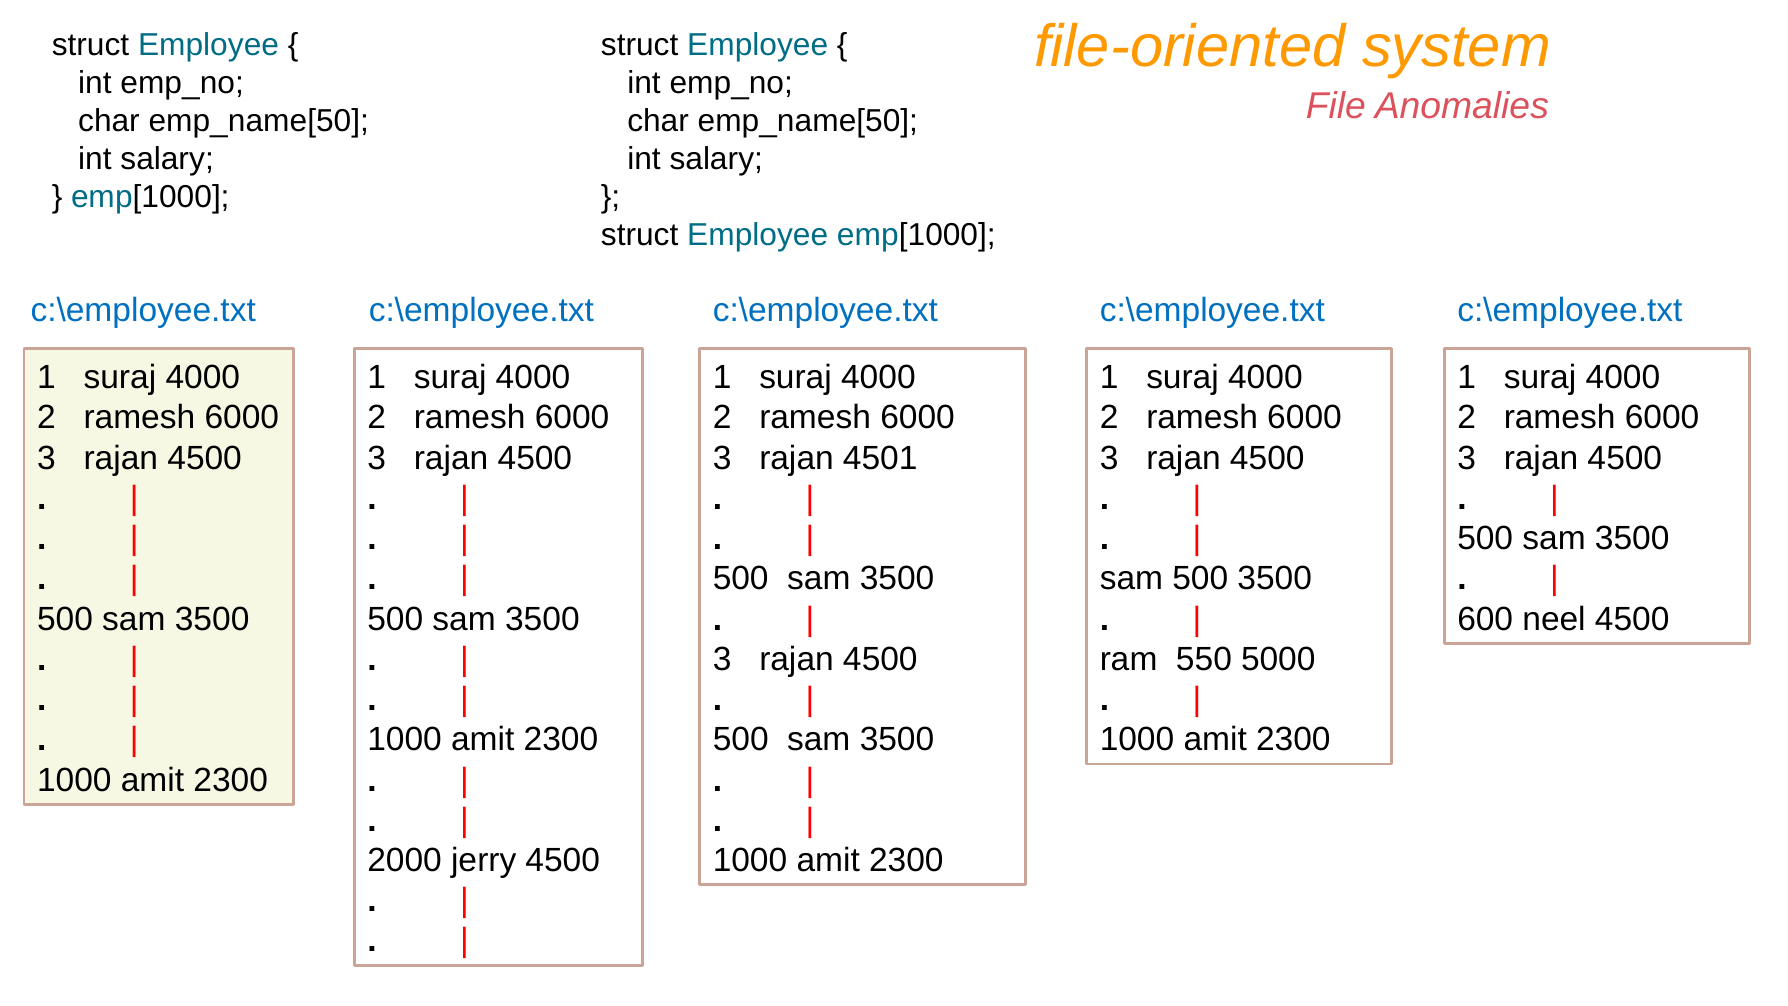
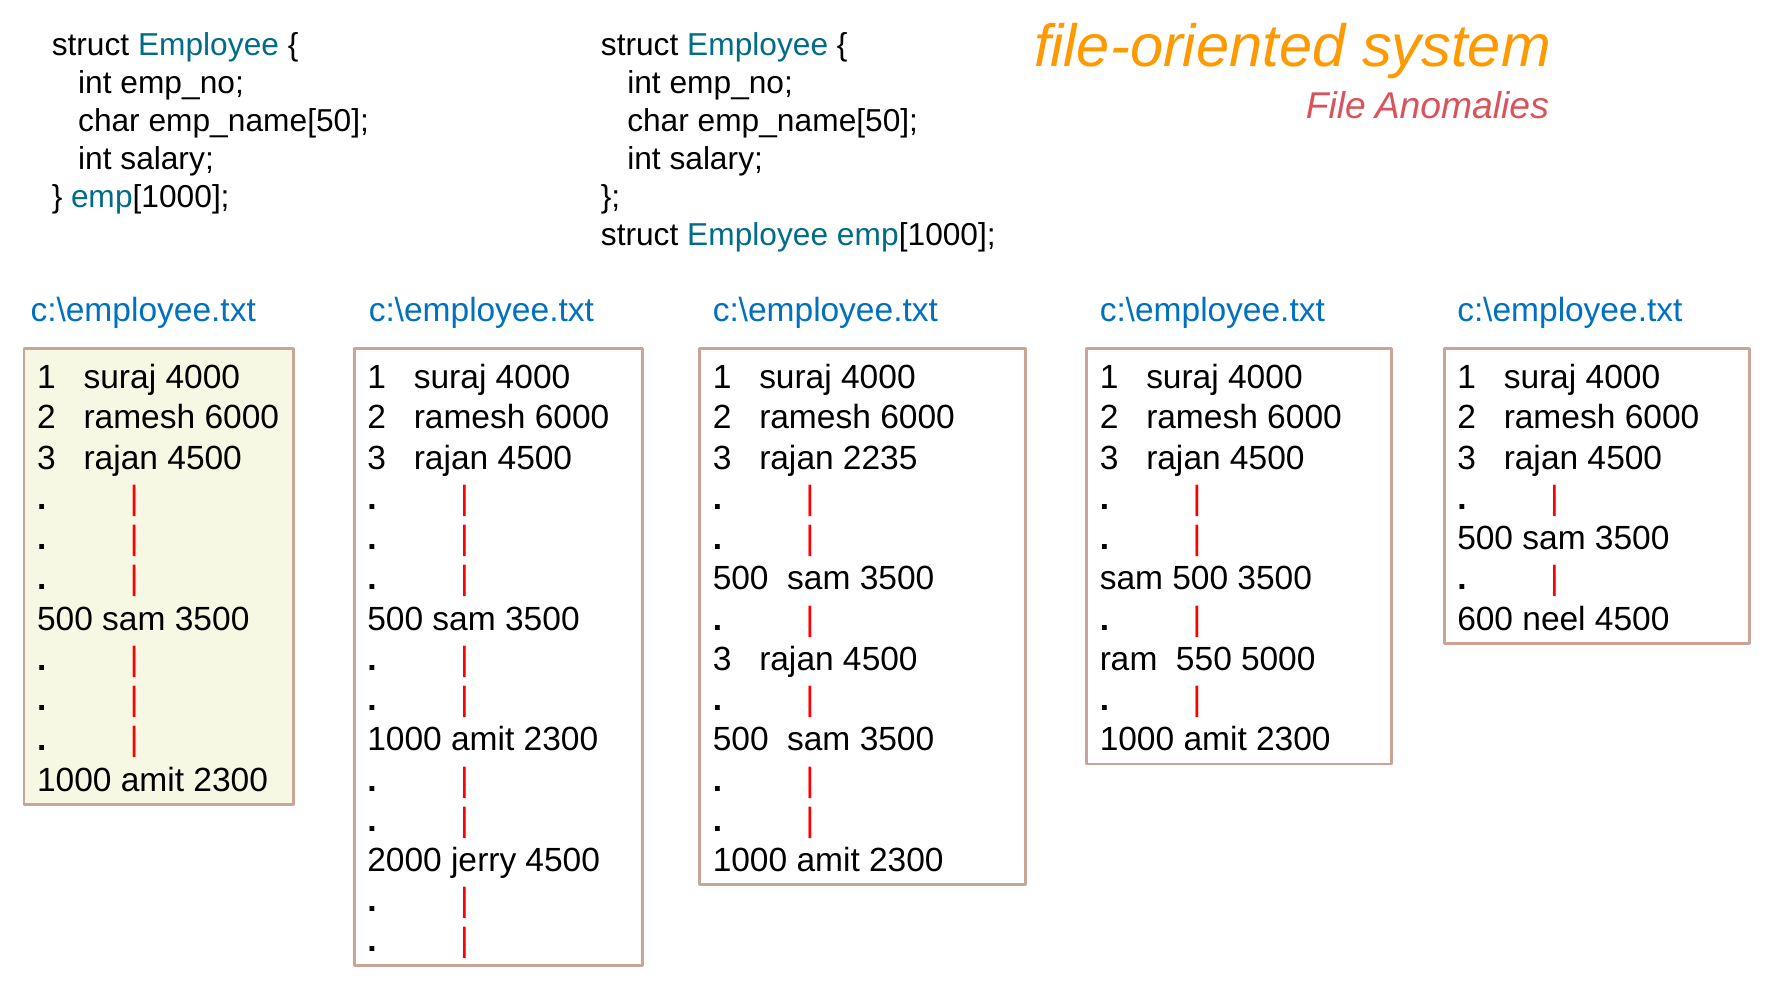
4501: 4501 -> 2235 (880, 458)
